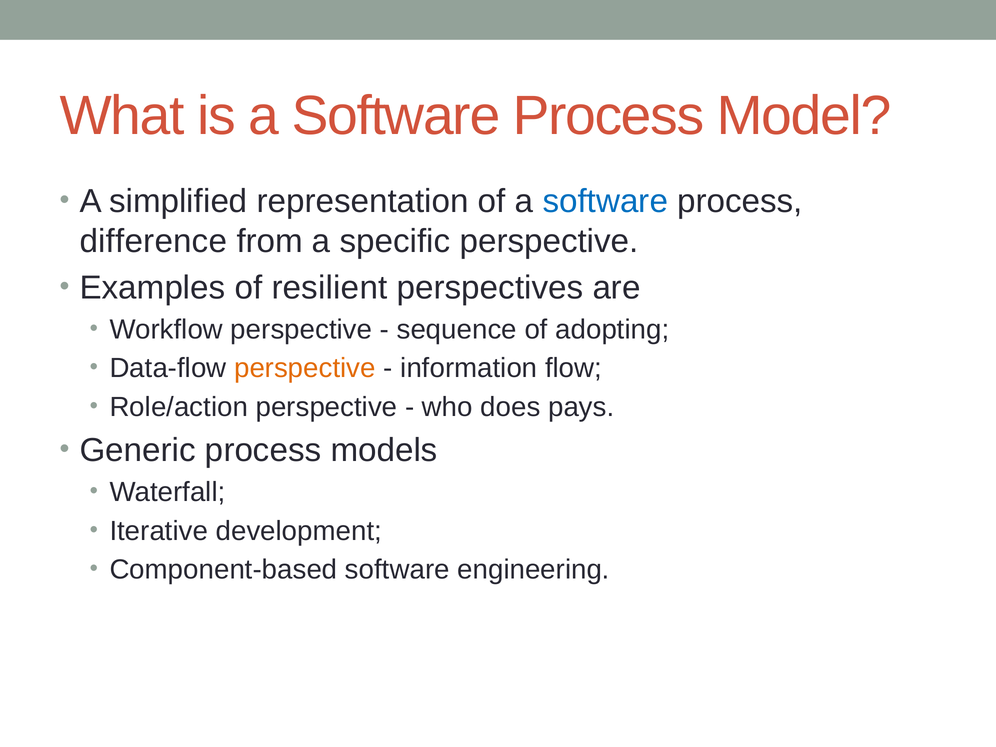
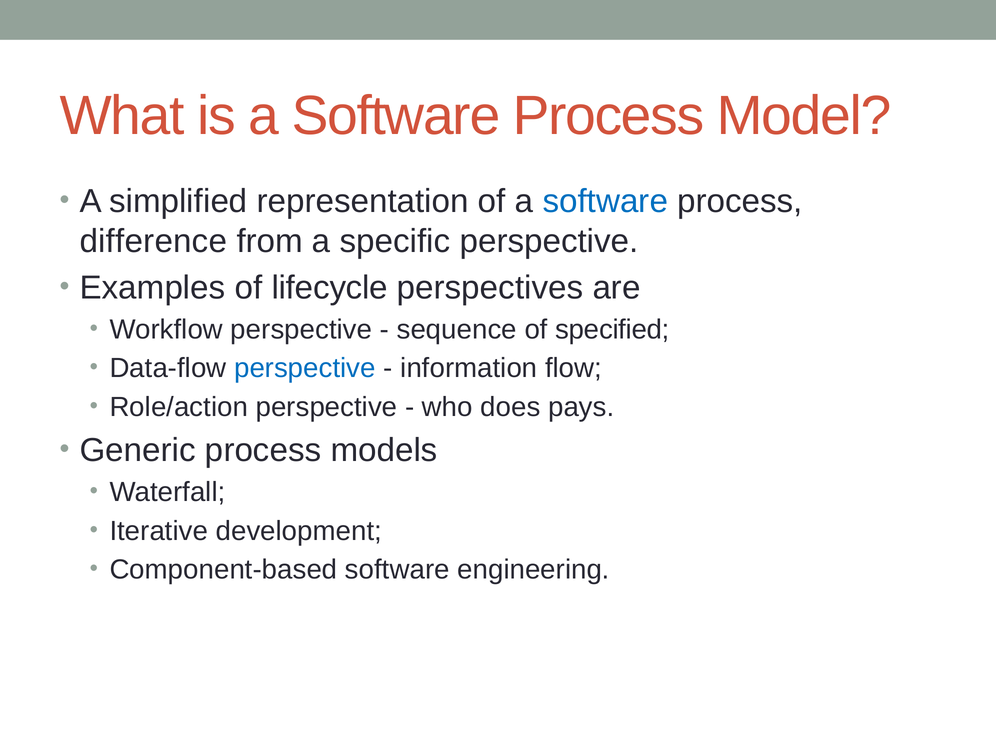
resilient: resilient -> lifecycle (330, 288)
adopting: adopting -> specified (612, 330)
perspective colour: orange -> blue (305, 368)
